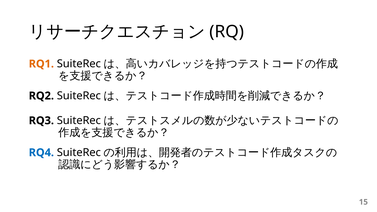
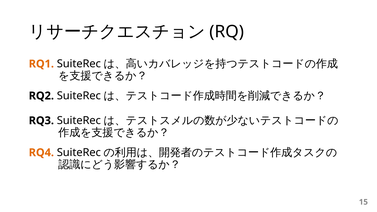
RQ4 colour: blue -> orange (41, 153)
